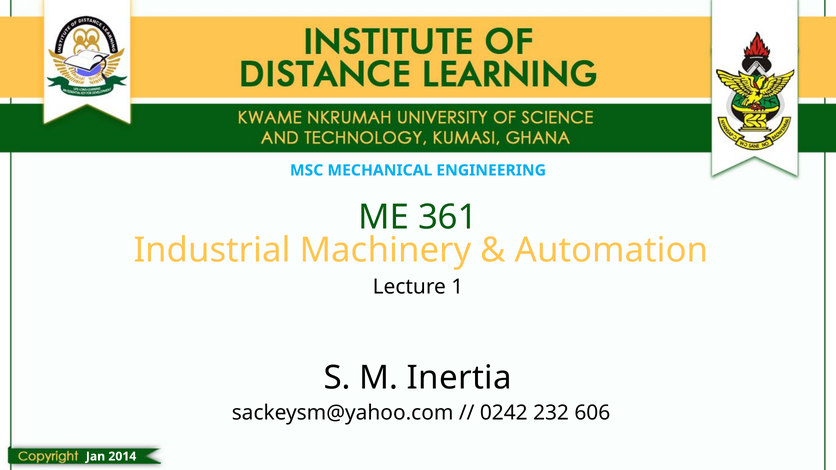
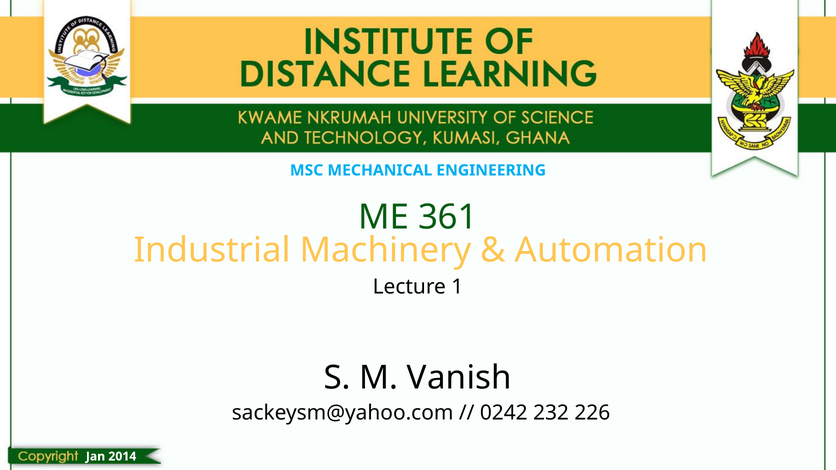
Inertia: Inertia -> Vanish (459, 378)
606: 606 -> 226 (592, 413)
